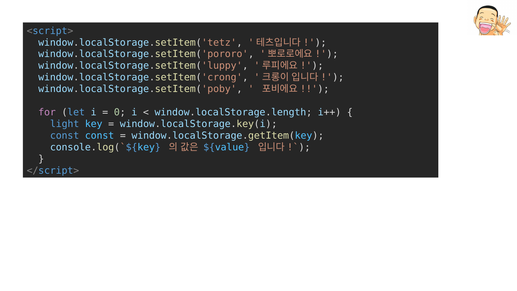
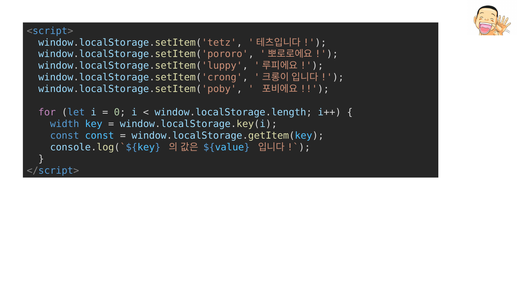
light: light -> width (65, 124)
